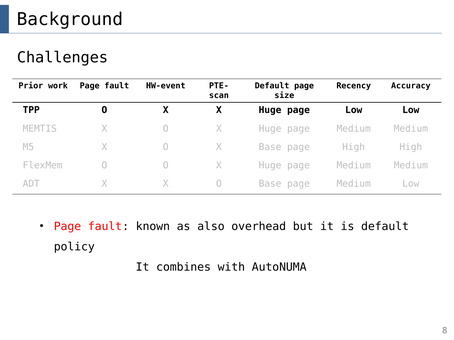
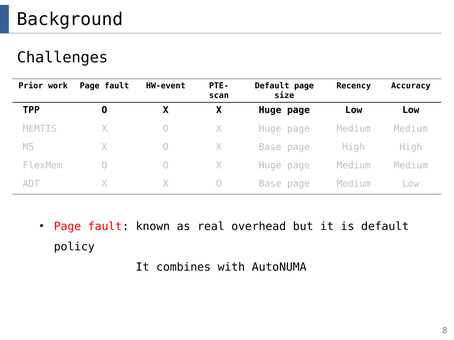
also: also -> real (211, 227)
